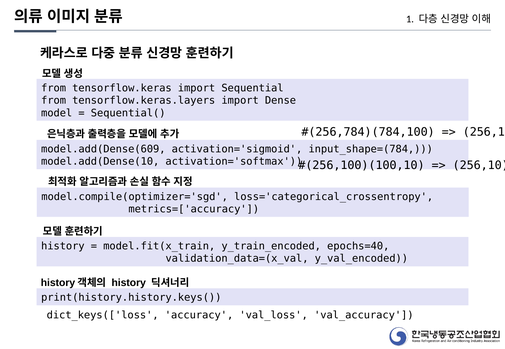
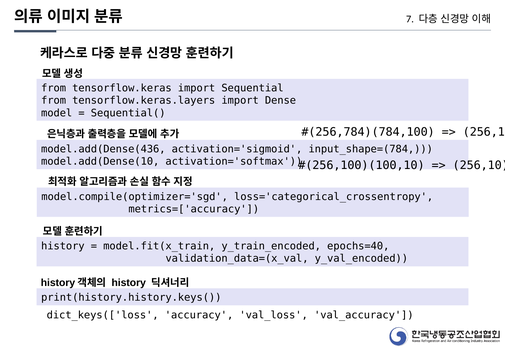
1: 1 -> 7 (410, 19)
model.add(Dense(609: model.add(Dense(609 -> model.add(Dense(436 (103, 149)
